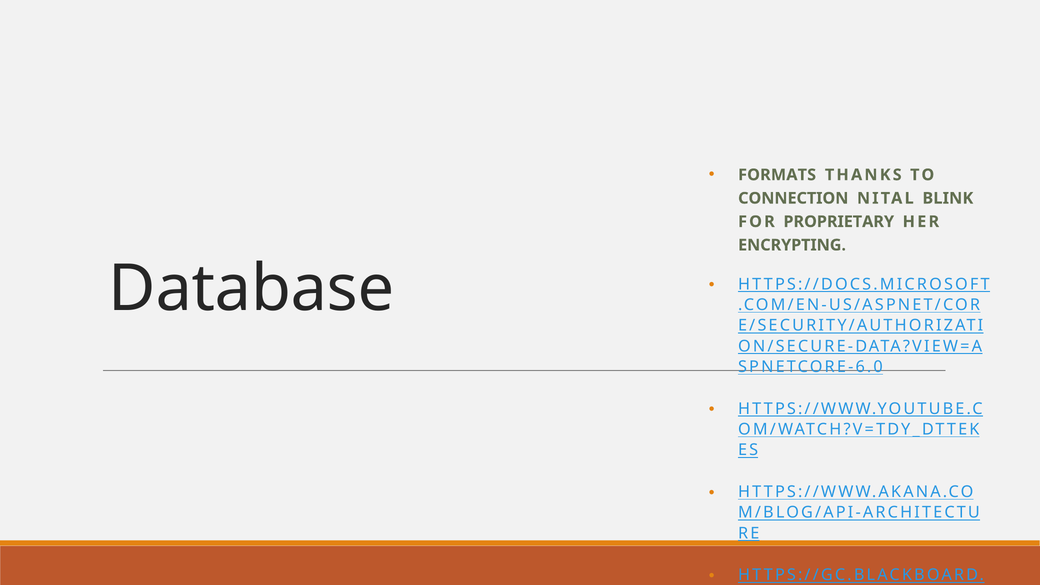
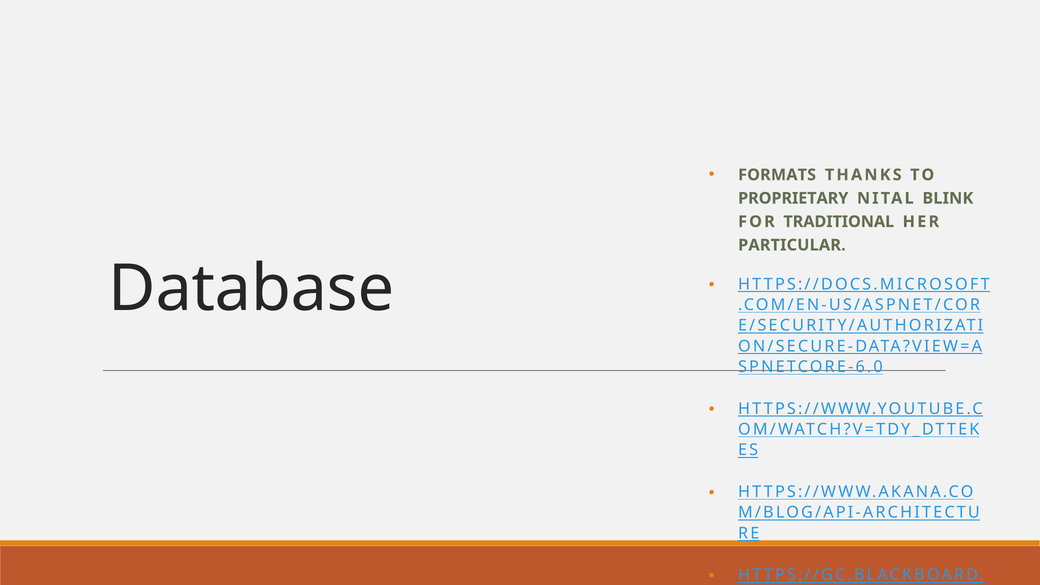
CONNECTION: CONNECTION -> PROPRIETARY (793, 198)
PROPRIETARY: PROPRIETARY -> TRADITIONAL (839, 222)
ENCRYPTING: ENCRYPTING -> PARTICULAR (792, 245)
